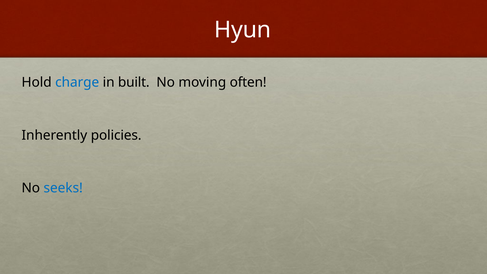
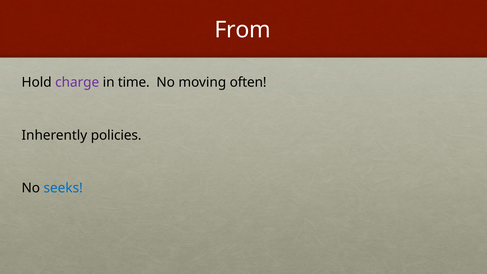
Hyun: Hyun -> From (243, 30)
charge colour: blue -> purple (77, 82)
built: built -> time (134, 82)
